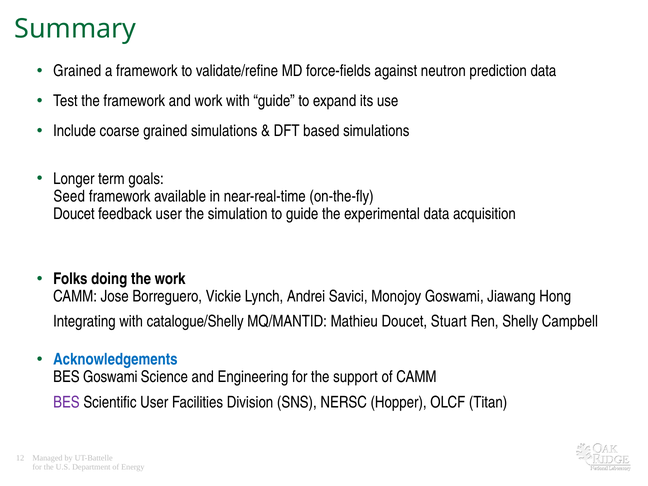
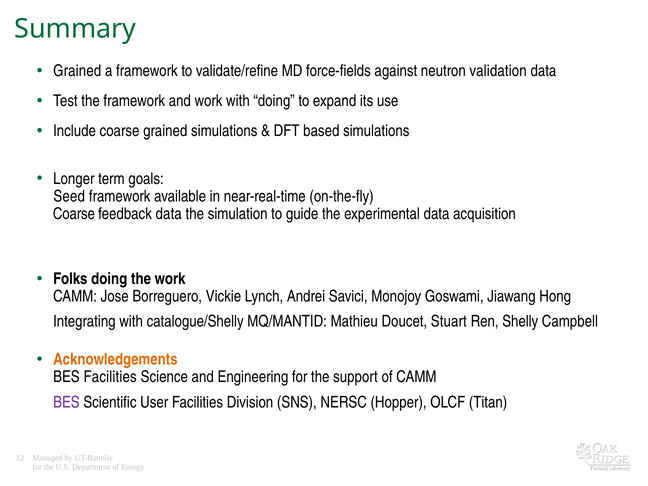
prediction: prediction -> validation (498, 71)
with guide: guide -> doing (274, 101)
Doucet: Doucet -> Coarse (74, 214)
feedback user: user -> data (169, 214)
Acknowledgements colour: blue -> orange (115, 359)
BES Goswami: Goswami -> Facilities (110, 377)
